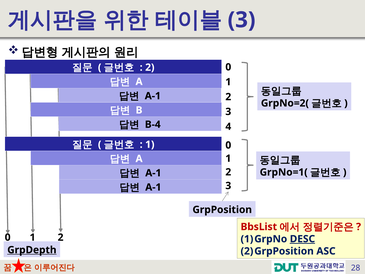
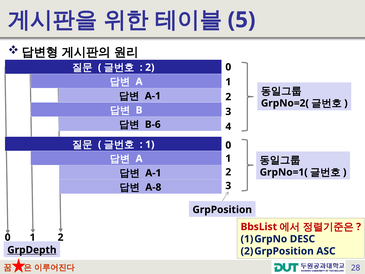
3: 3 -> 5 (242, 20)
B-4: B-4 -> B-6 (153, 124)
A-1: A-1 -> A-8 (153, 187)
DESC underline: present -> none (302, 239)
